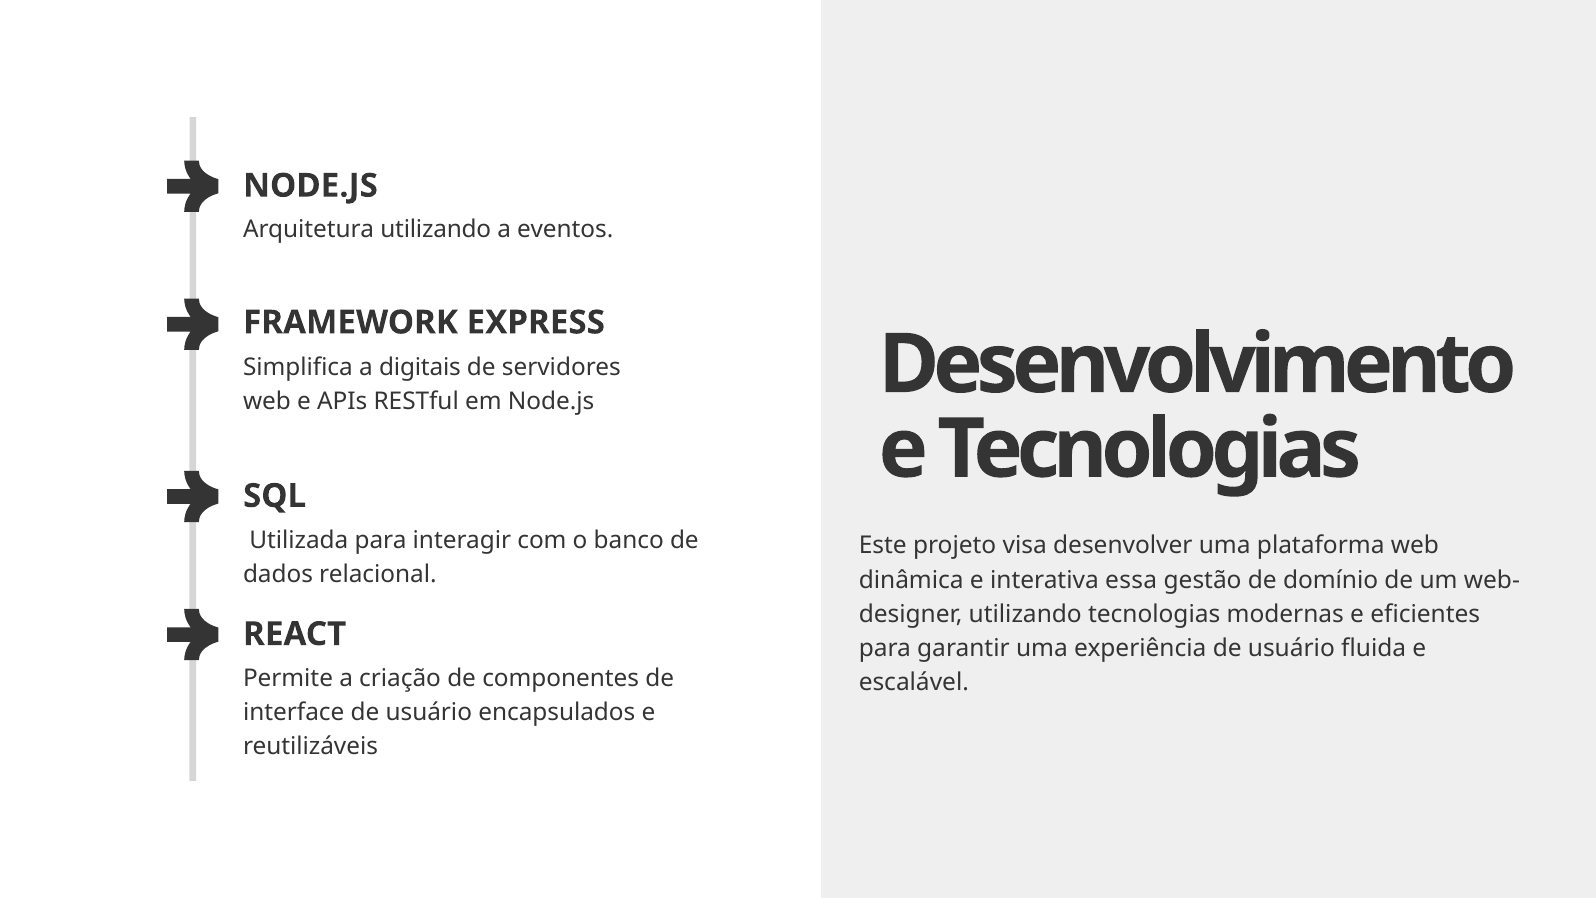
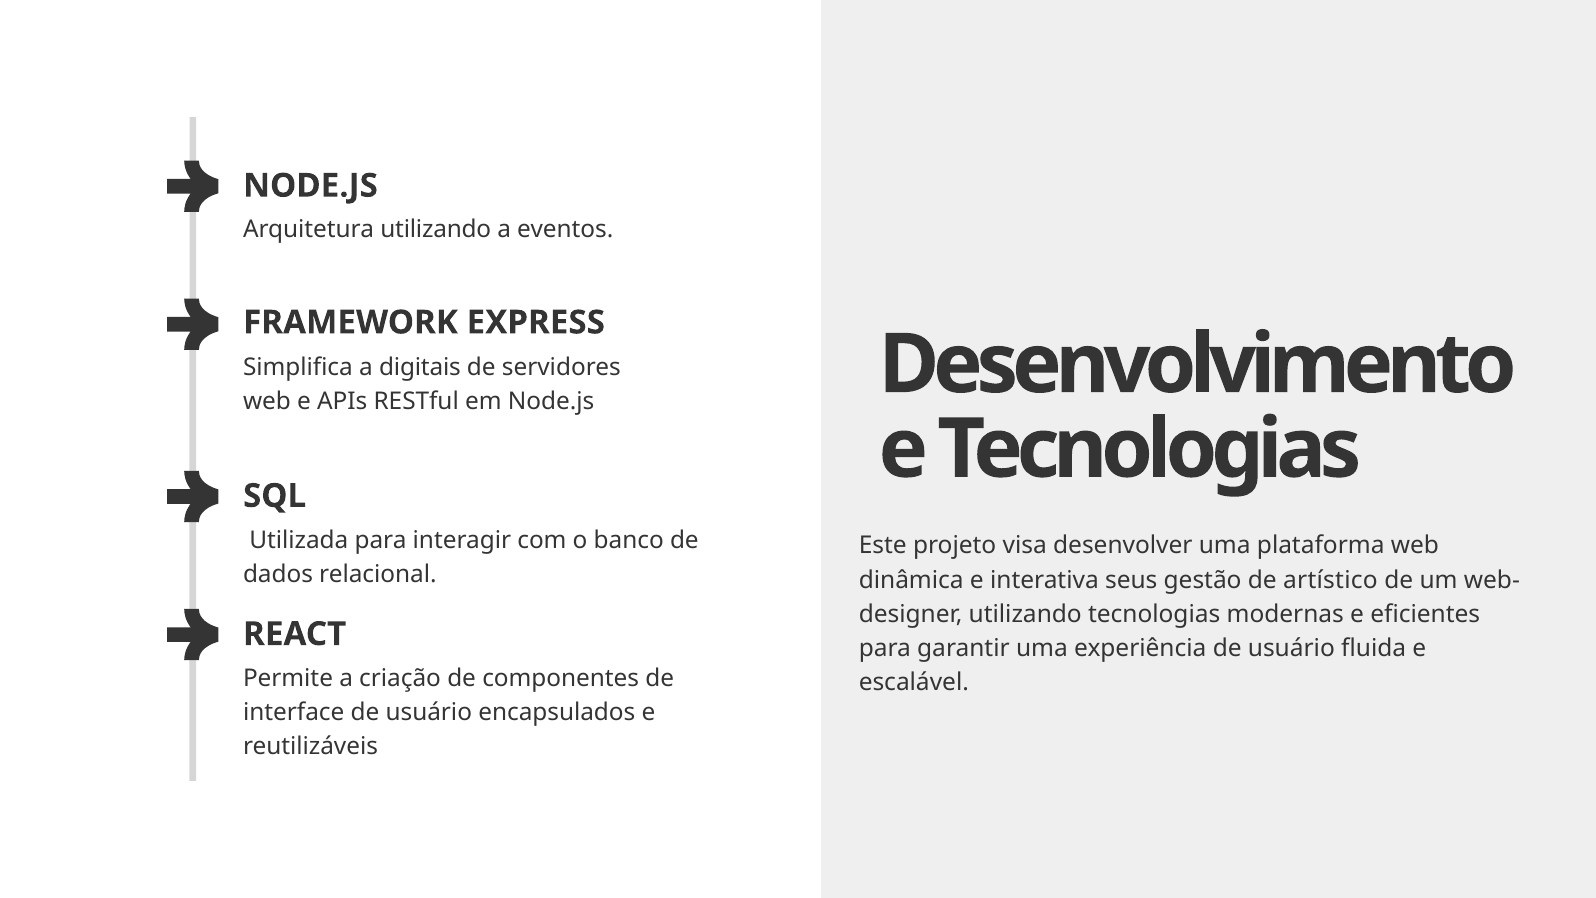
essa: essa -> seus (1131, 580)
domínio: domínio -> artístico (1330, 580)
